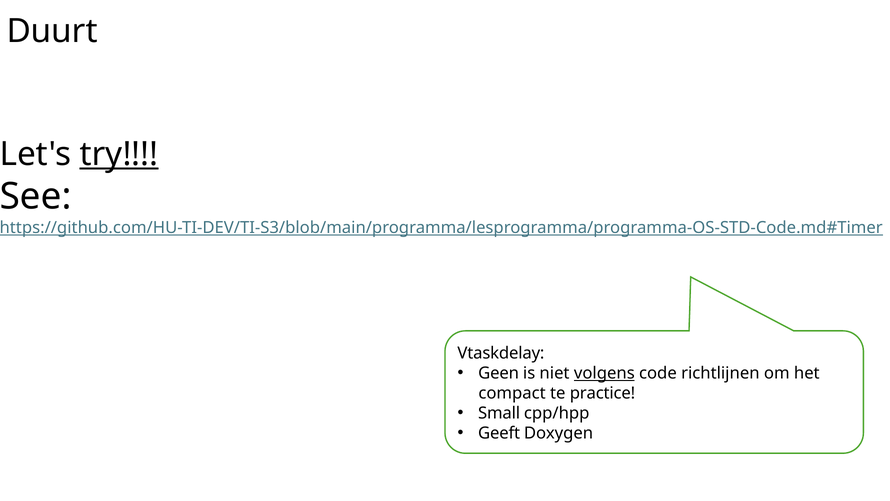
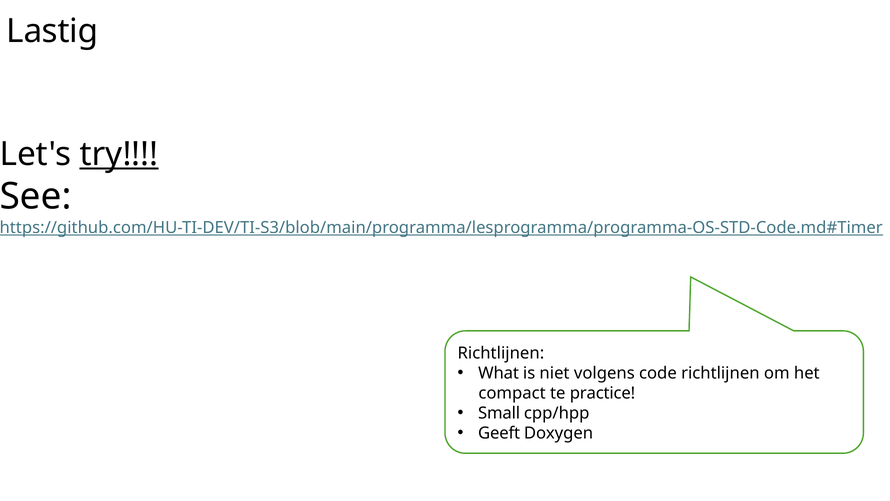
Duurt: Duurt -> Lastig (52, 31)
Vtaskdelay: Vtaskdelay -> Richtlijnen (501, 353)
Geen: Geen -> What (499, 373)
volgens underline: present -> none (604, 373)
